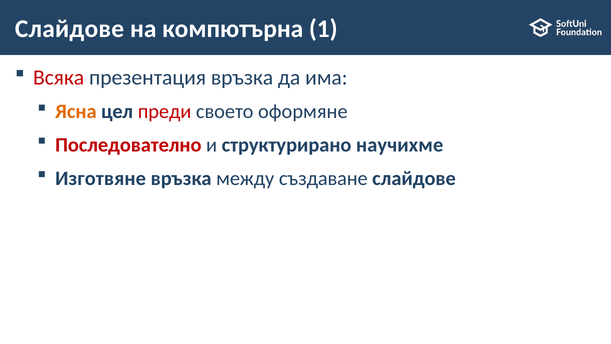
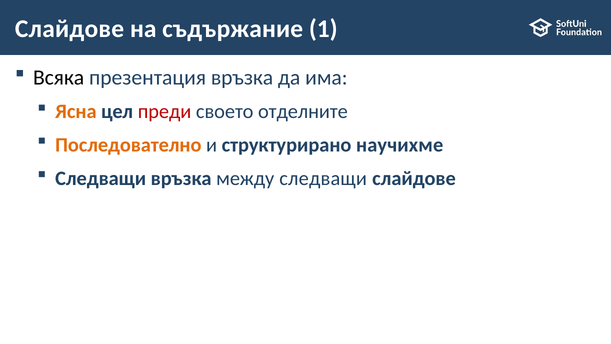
компютърна: компютърна -> съдържание (233, 29)
Всяка colour: red -> black (59, 78)
оформяне: оформяне -> отделните (303, 112)
Последователно colour: red -> orange (128, 145)
Изготвяне: Изготвяне -> Следващи (101, 178)
между създаване: създаване -> следващи (323, 178)
